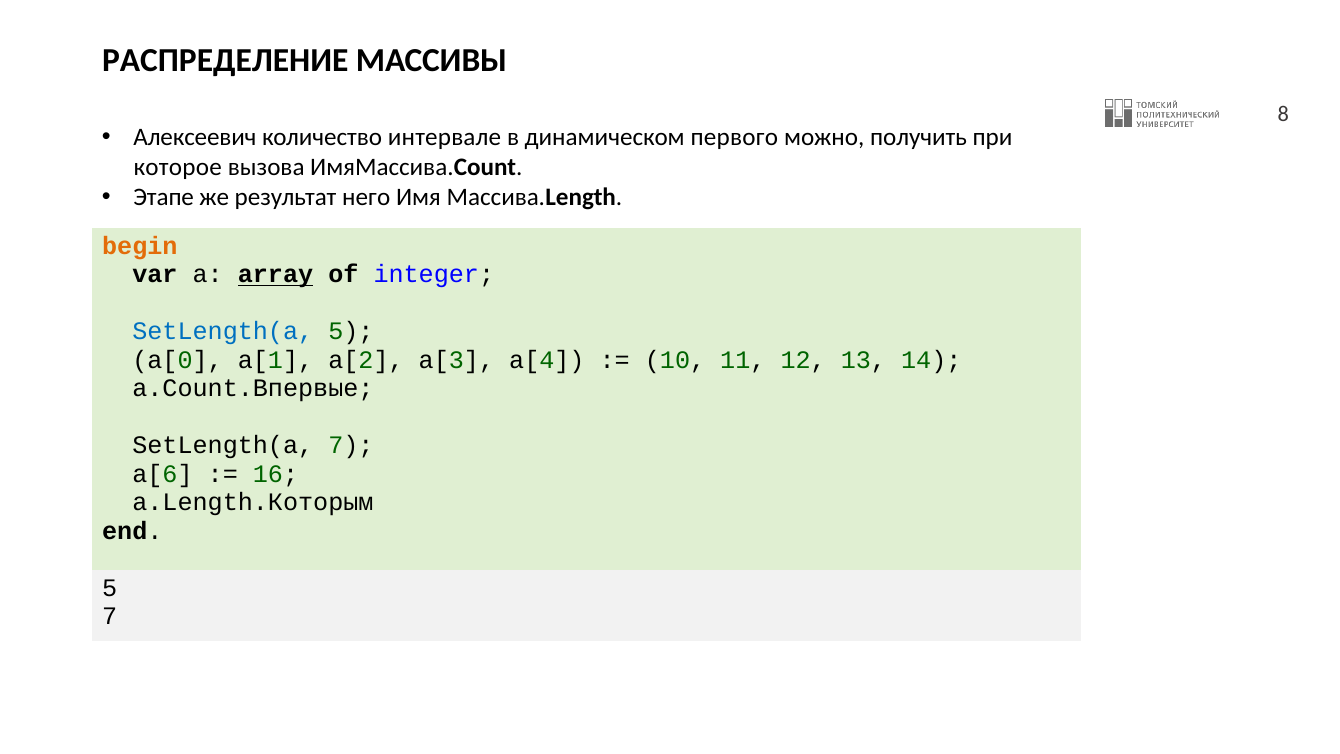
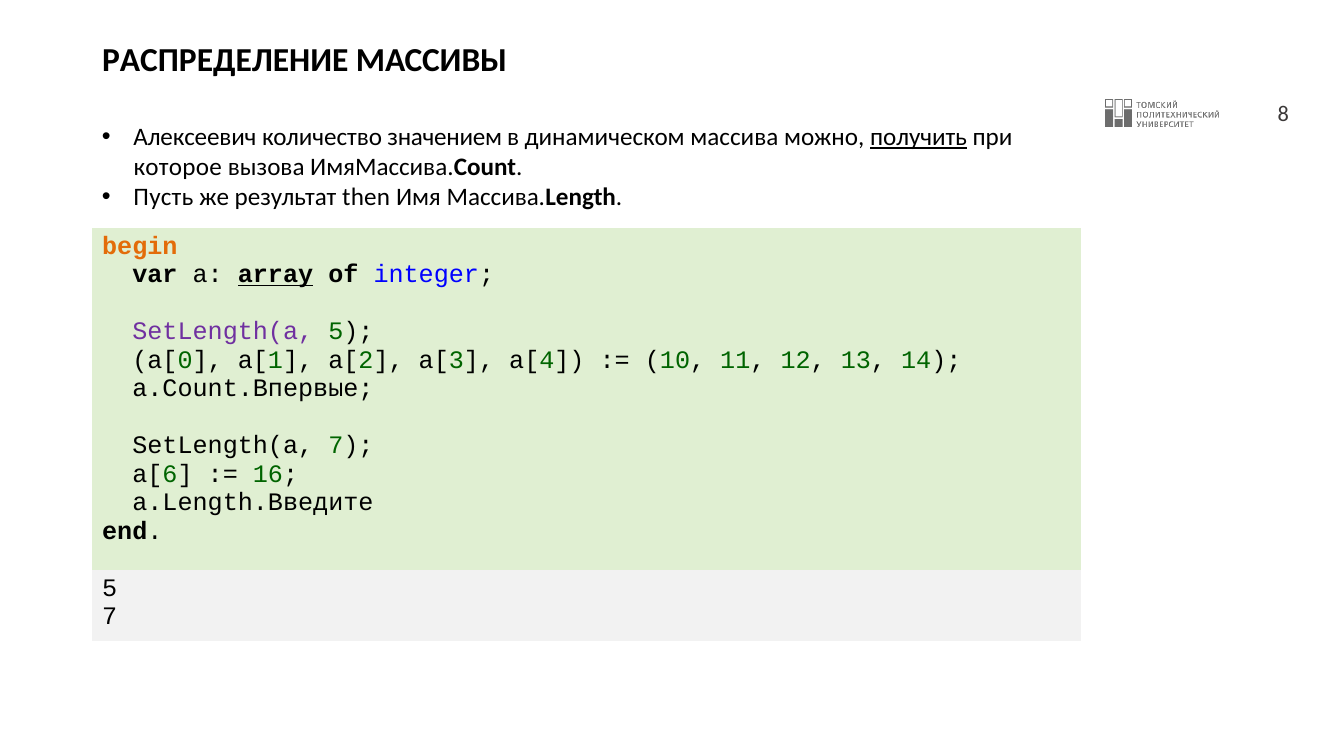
интервале: интервале -> значением (445, 137)
первого: первого -> массива (734, 137)
получить underline: none -> present (919, 137)
Этапе: Этапе -> Пусть (163, 198)
него: него -> then (366, 198)
SetLength(a colour: blue -> purple (223, 332)
a.Length.Которым: a.Length.Которым -> a.Length.Введите (253, 502)
